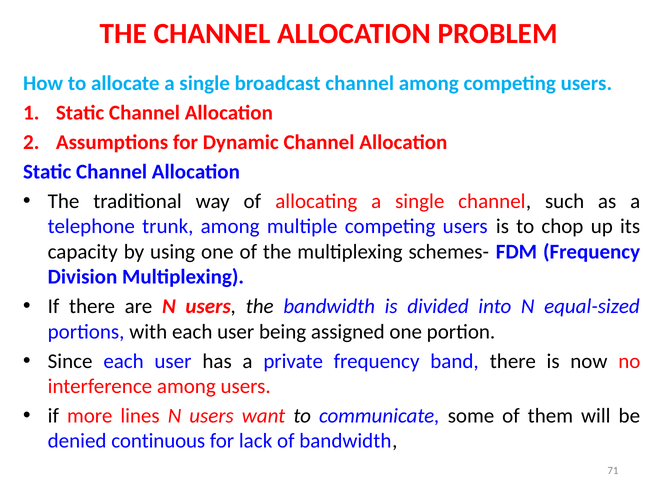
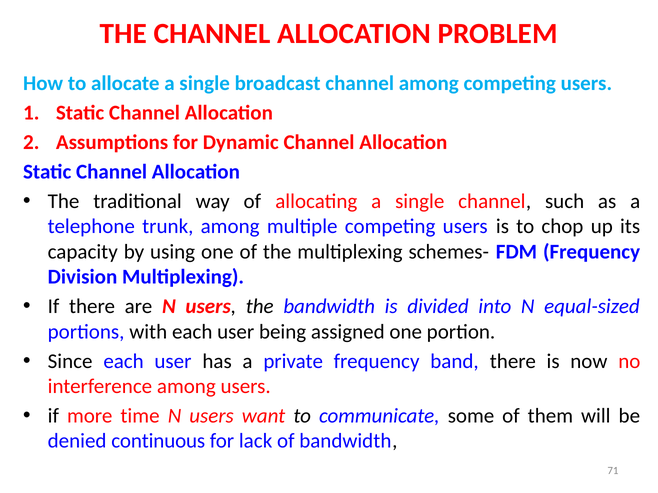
lines: lines -> time (140, 416)
